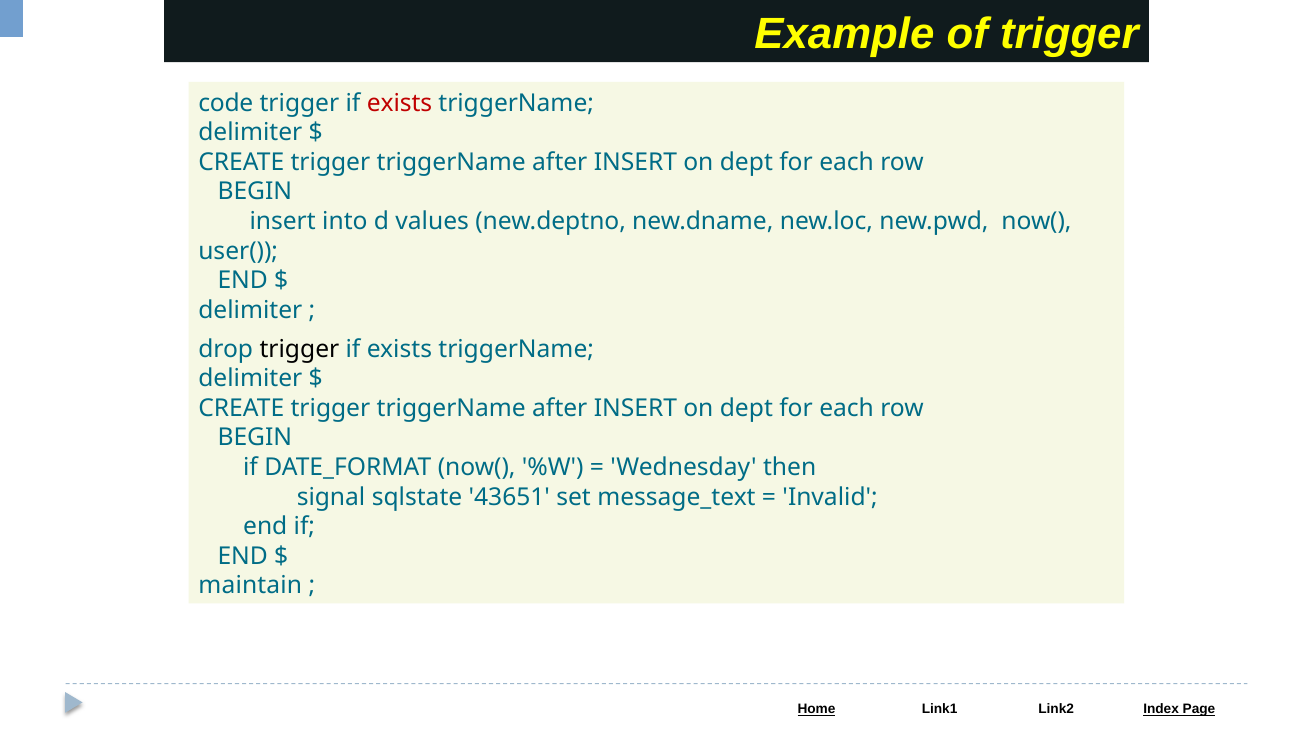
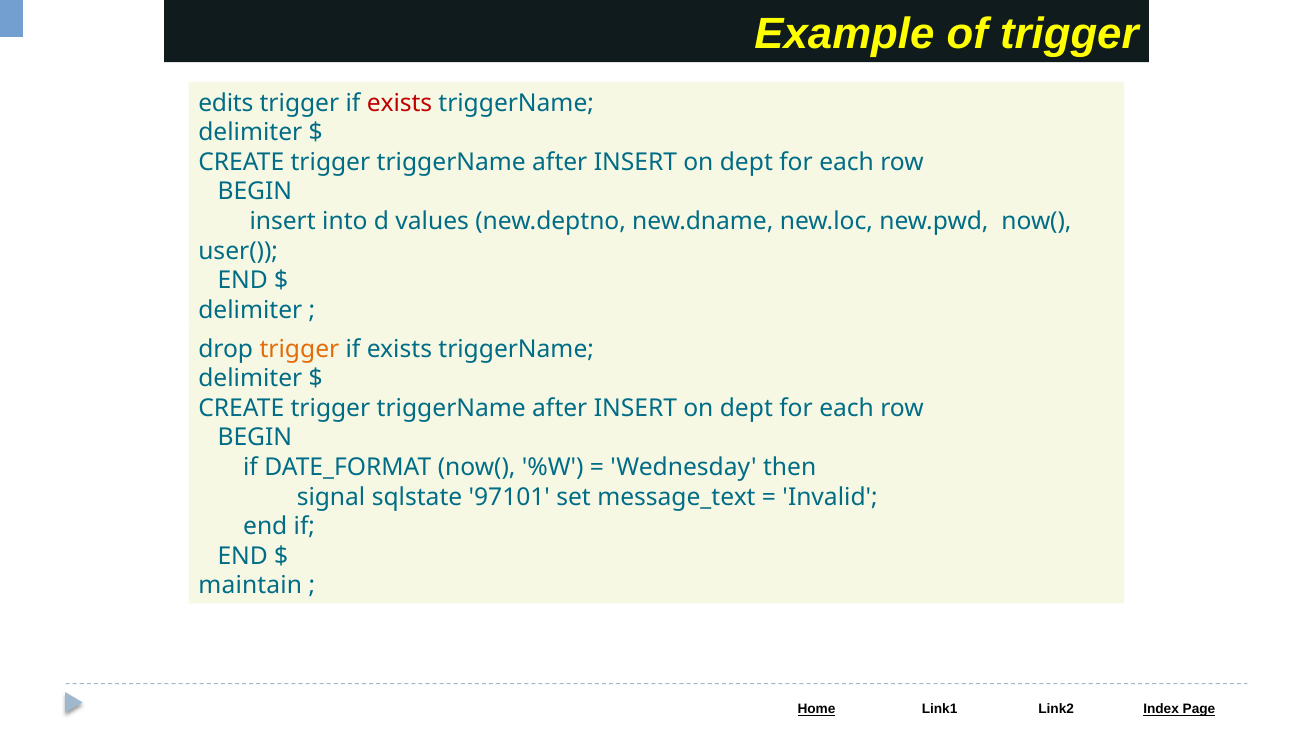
code: code -> edits (226, 103)
trigger colour: black -> orange (299, 350)
43651: 43651 -> 97101 (509, 497)
